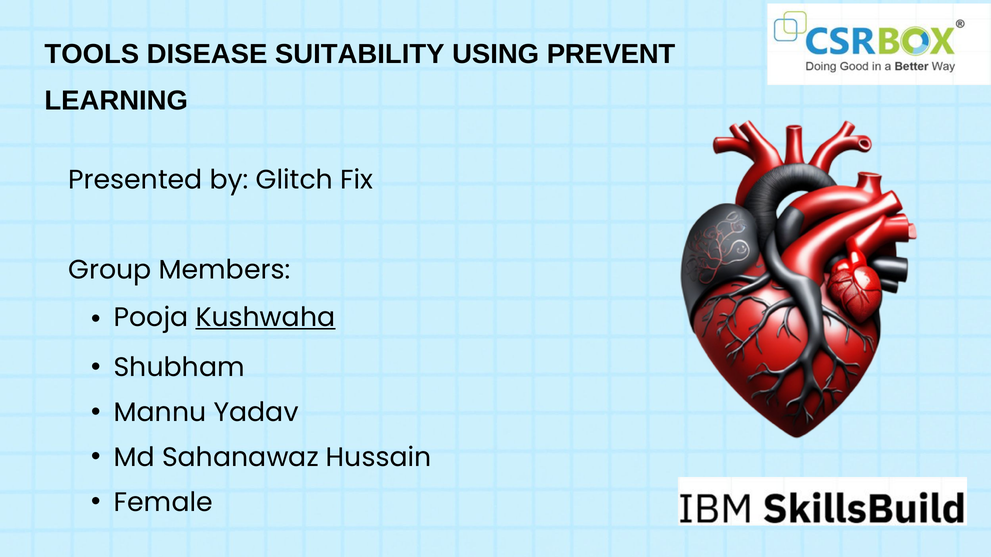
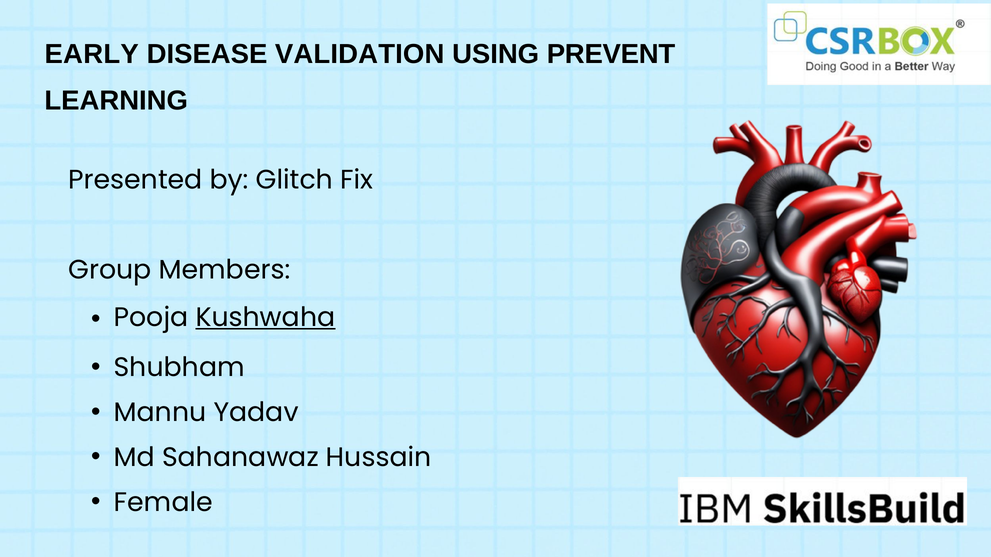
TOOLS: TOOLS -> EARLY (92, 54)
SUITABILITY: SUITABILITY -> VALIDATION (360, 54)
